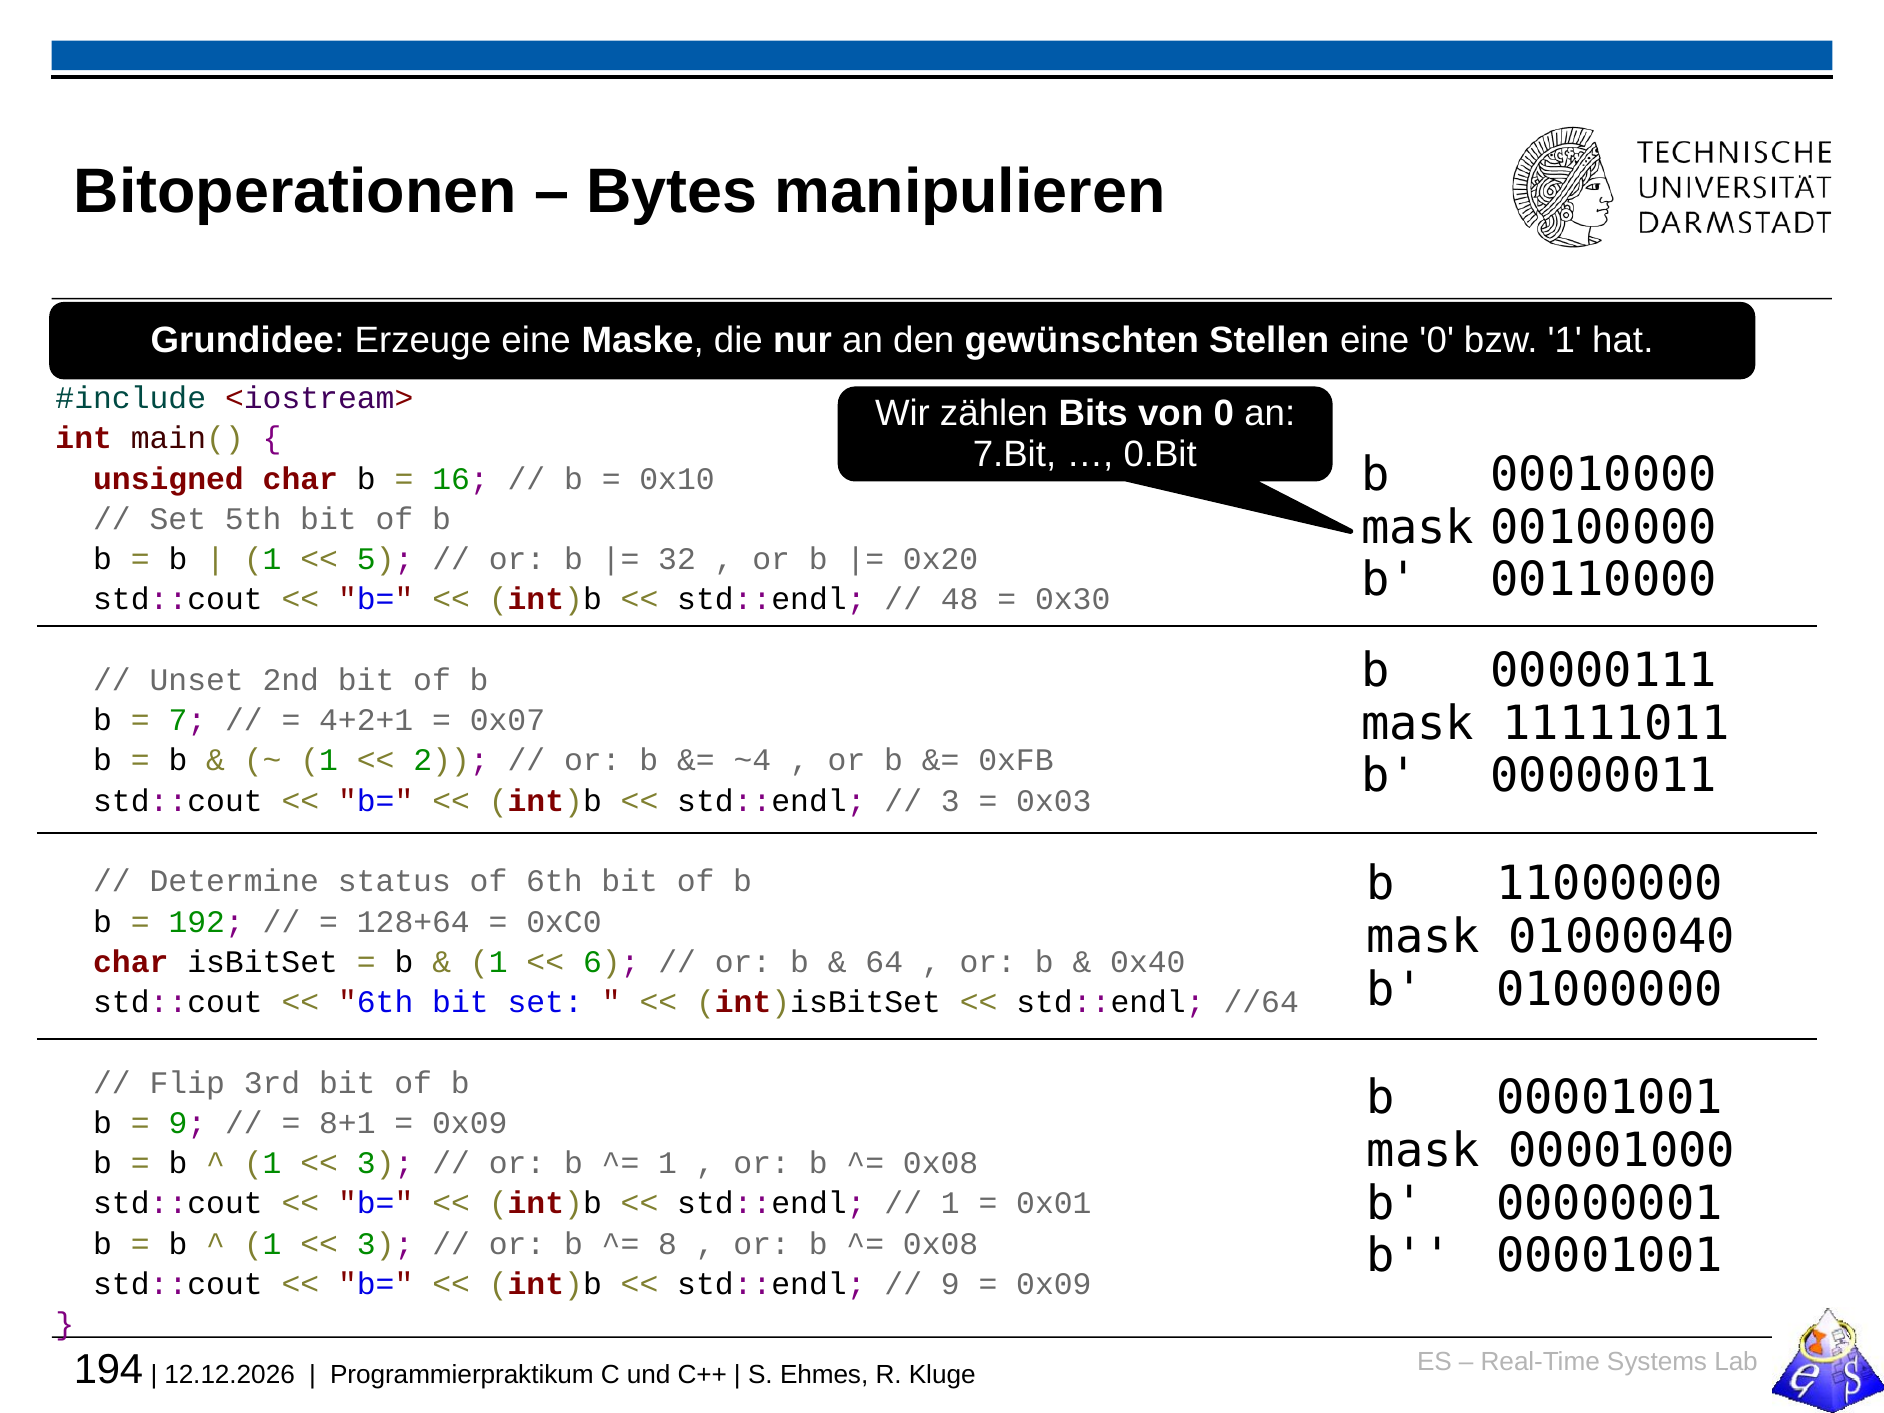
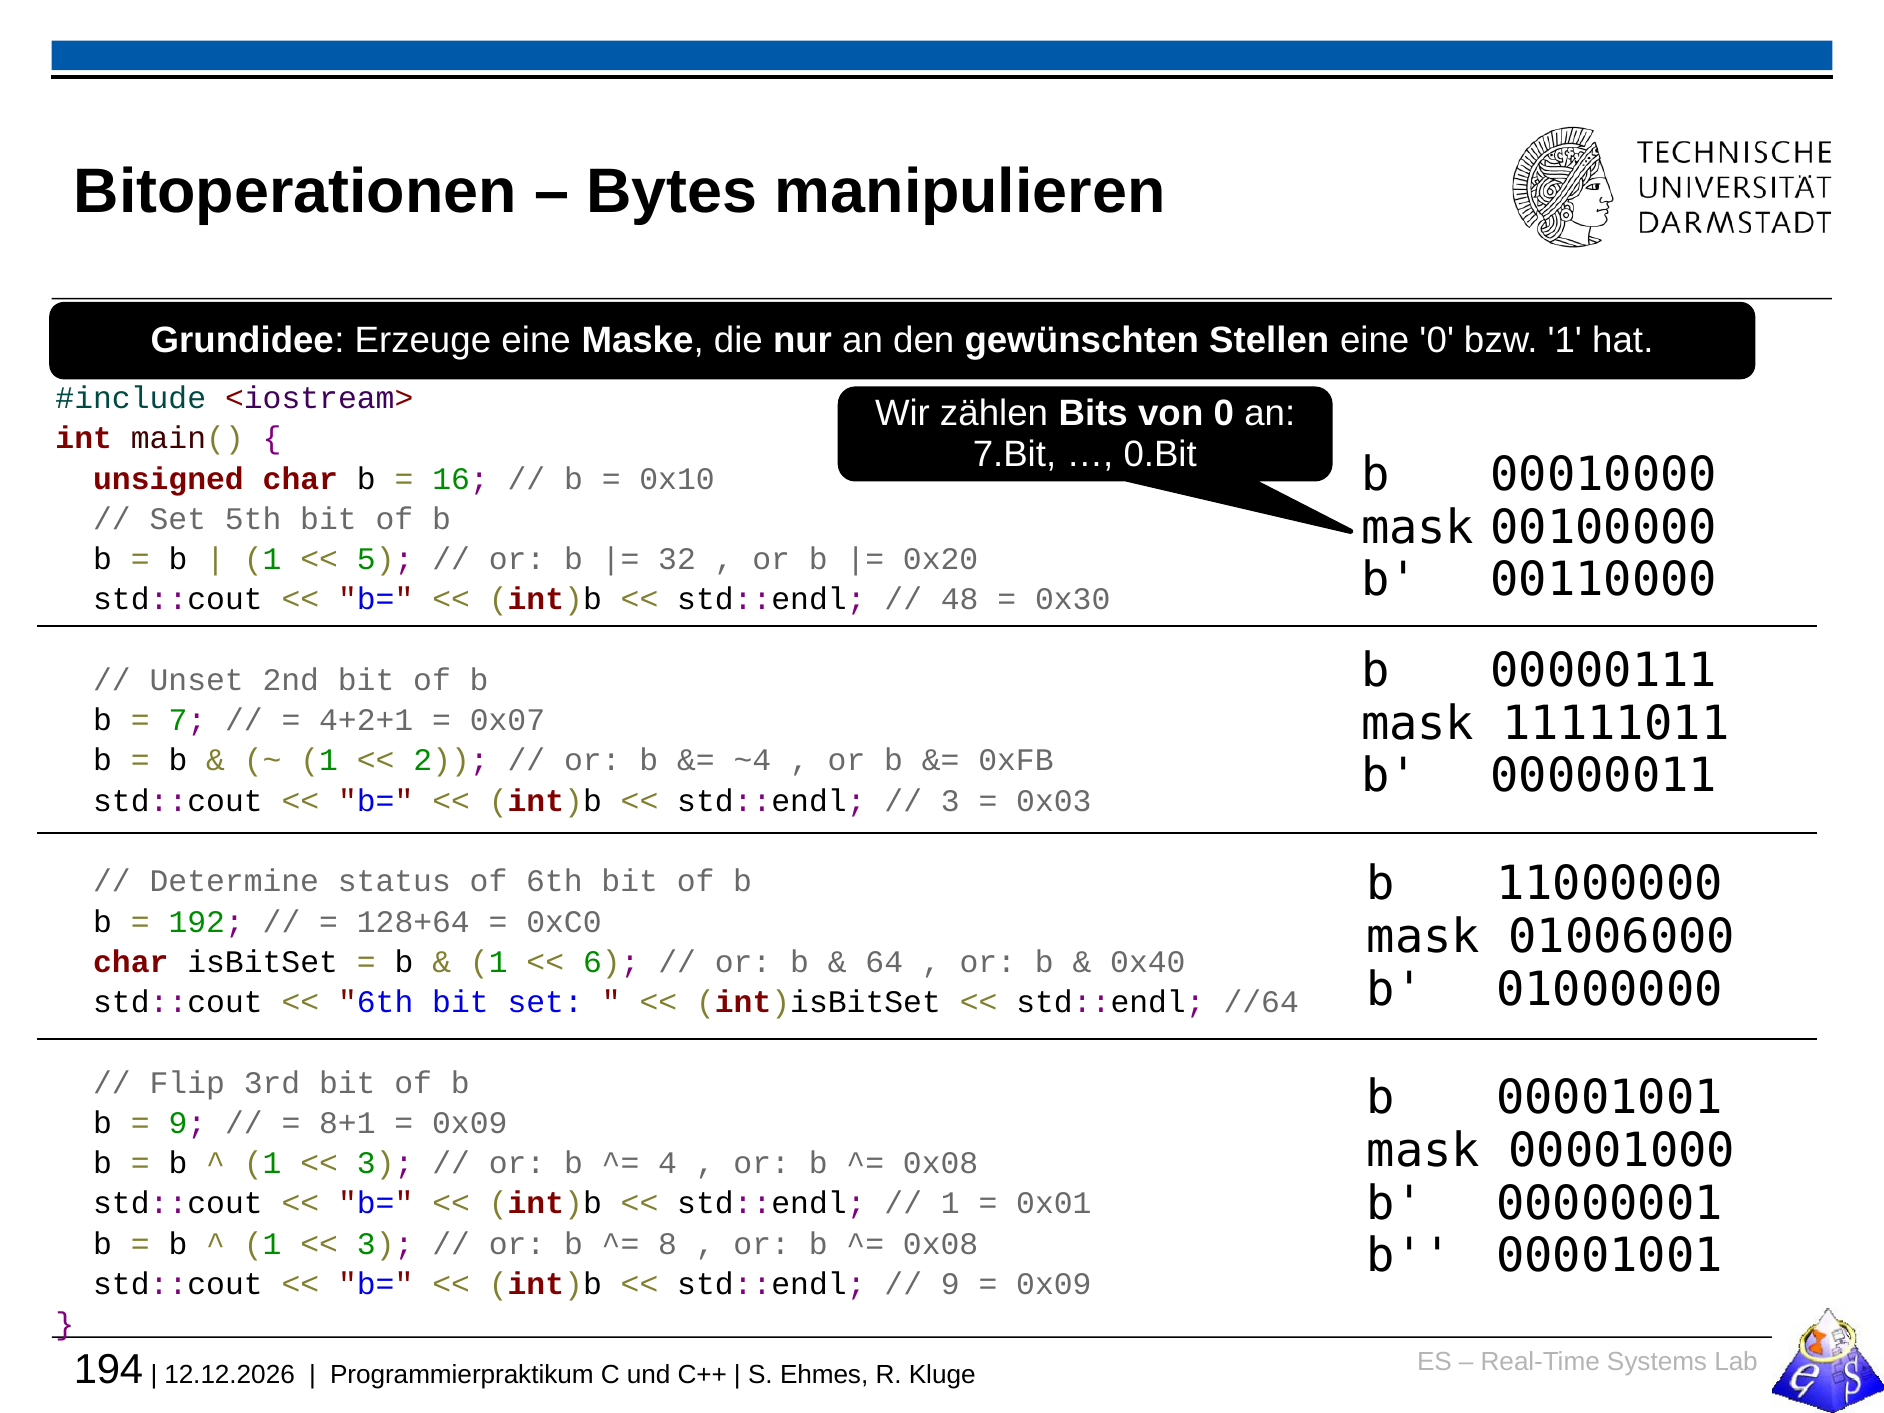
01000040: 01000040 -> 01006000 (1622, 937)
1: 1 -> 4 (668, 1163)
